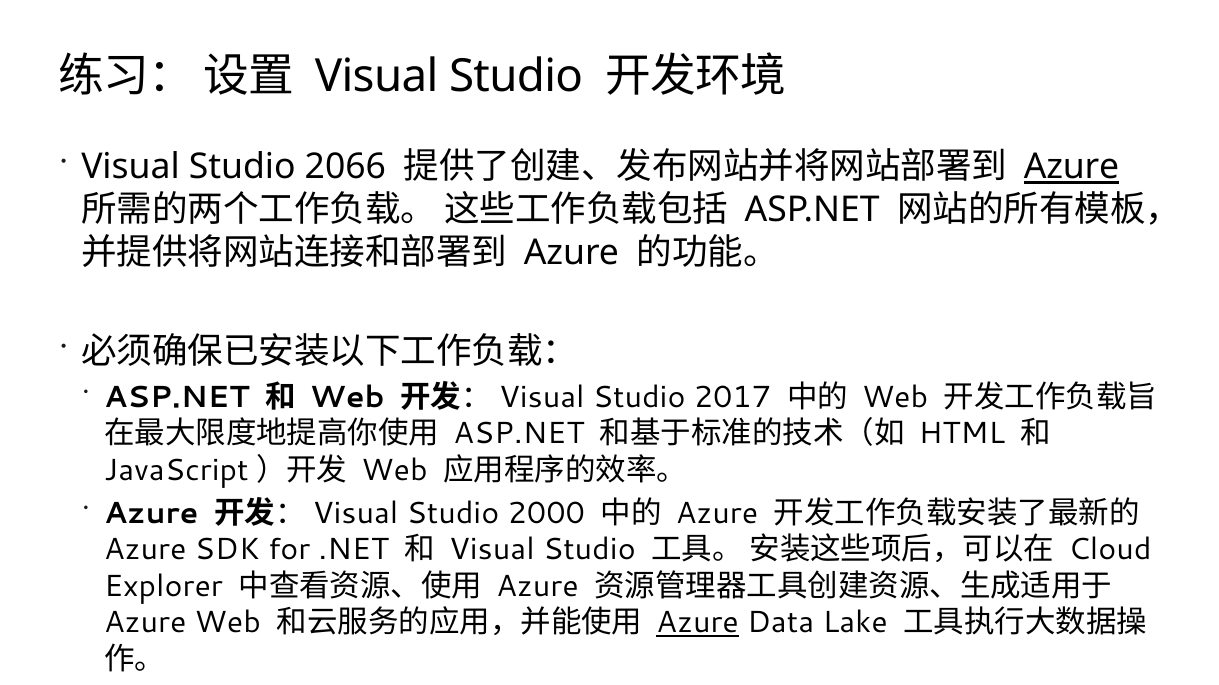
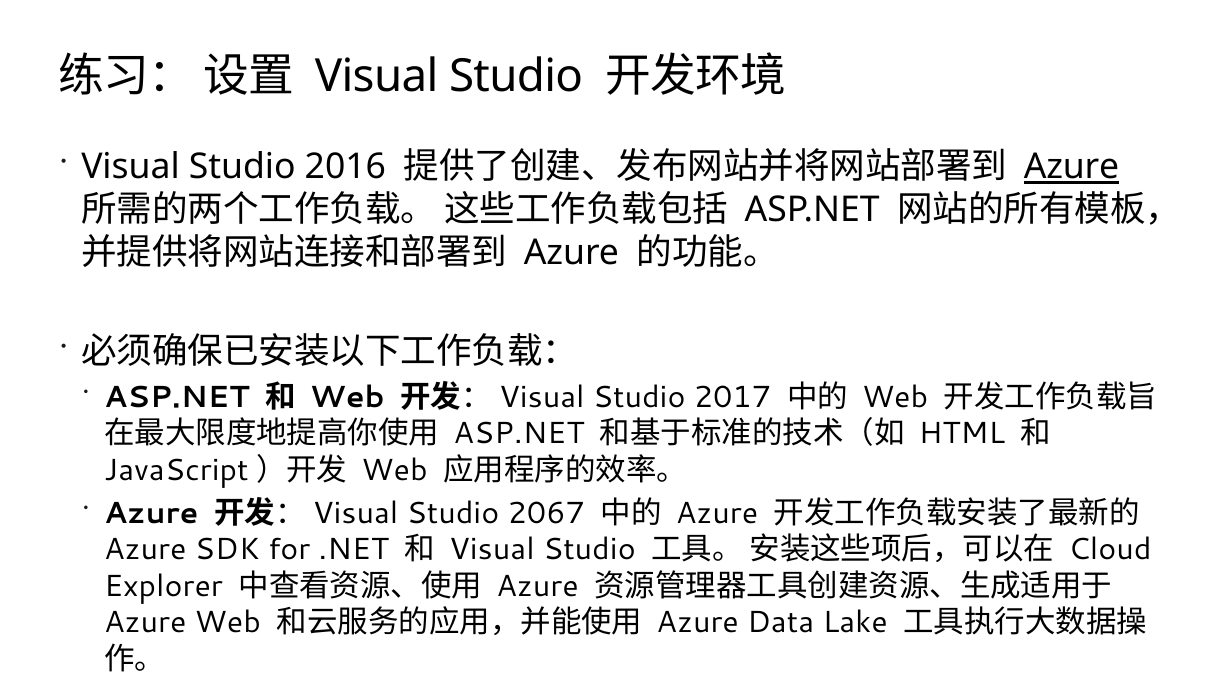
2066: 2066 -> 2016 (345, 167)
2000: 2000 -> 2067 (546, 514)
Azure underline: present -> none (698, 623)
